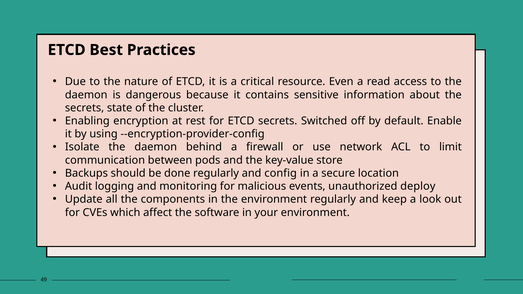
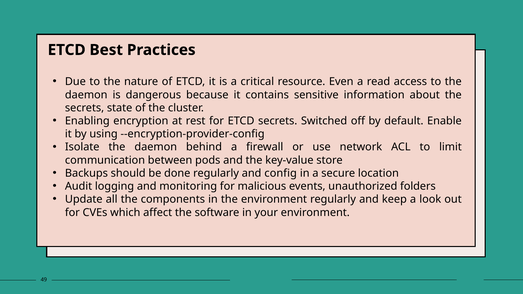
deploy: deploy -> folders (418, 186)
